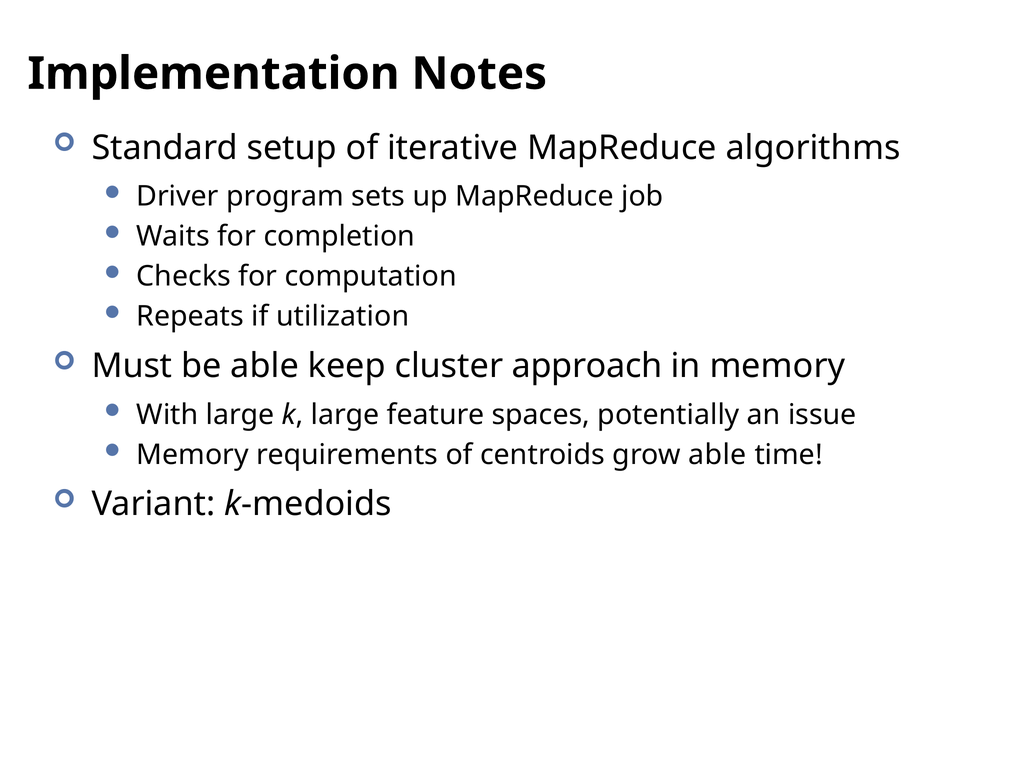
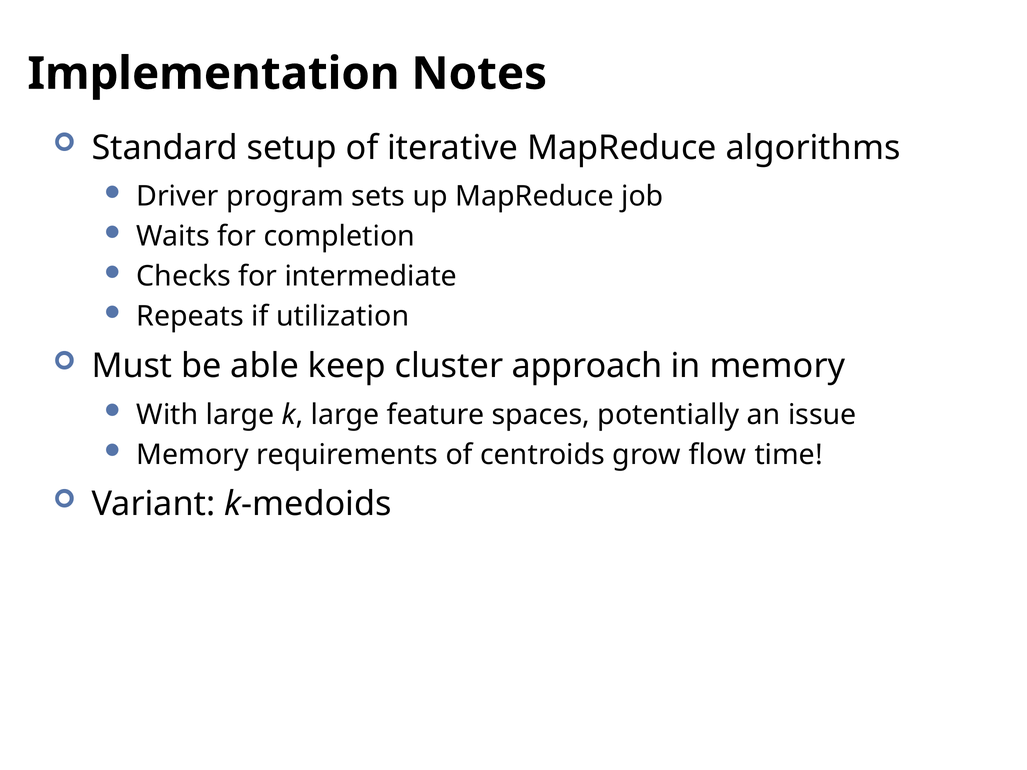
computation: computation -> intermediate (371, 277)
grow able: able -> flow (717, 455)
